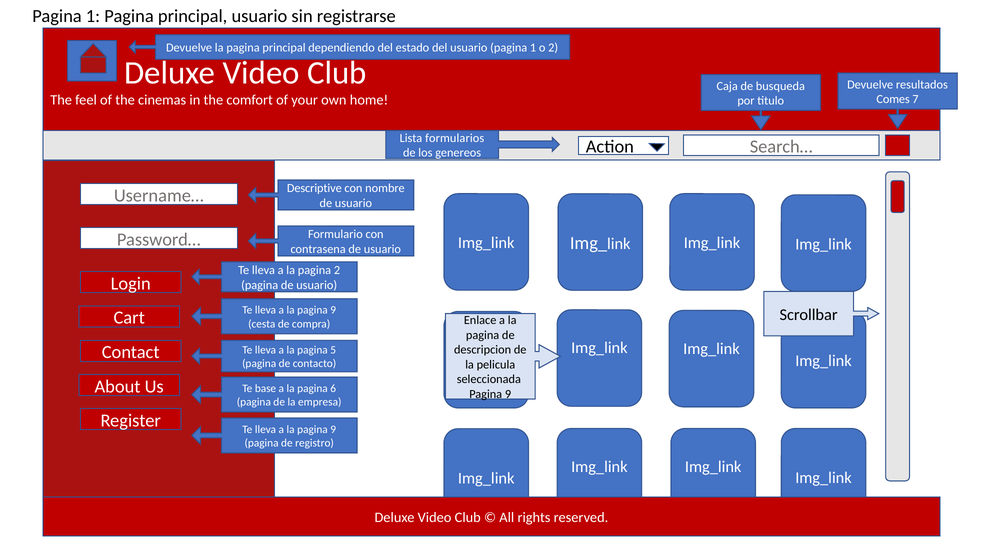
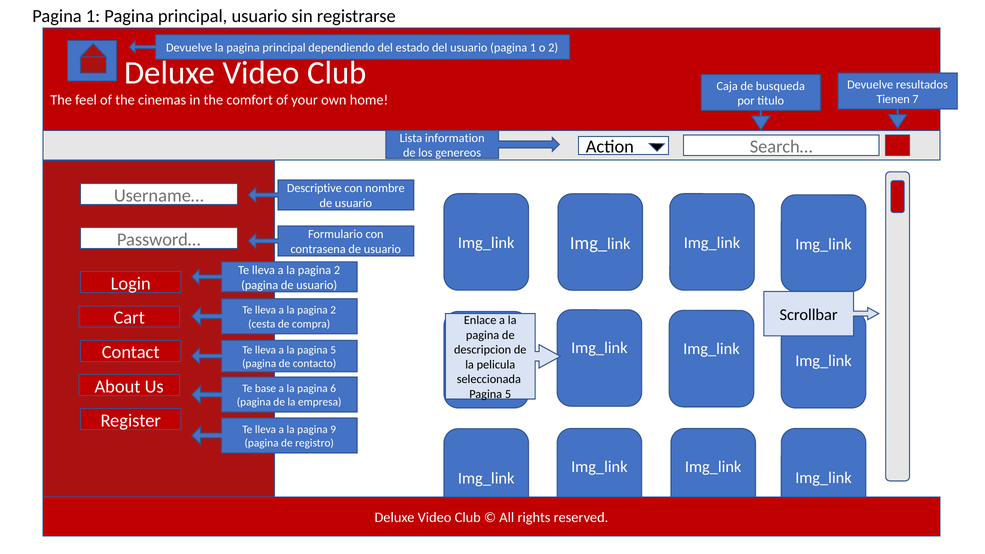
Comes: Comes -> Tienen (893, 99)
formularios: formularios -> information (455, 138)
9: 9 -> 2 (333, 310)
9: 9 -> 5 (508, 394)
